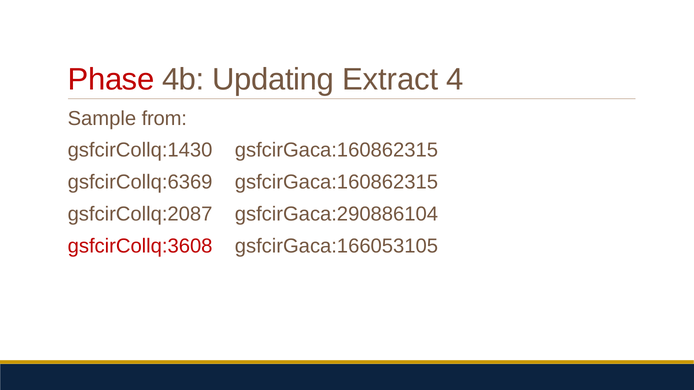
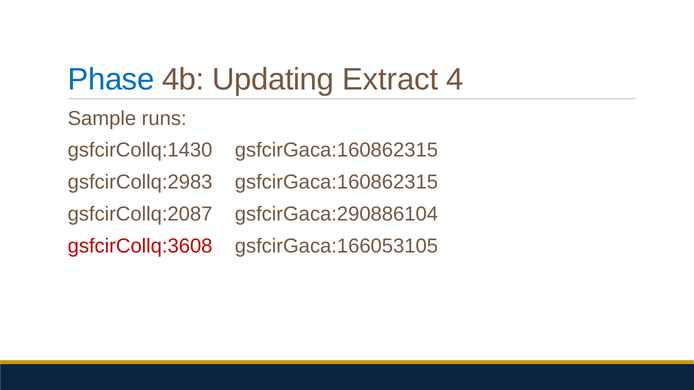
Phase colour: red -> blue (111, 80)
from: from -> runs (164, 118)
gsfcirCollq:6369: gsfcirCollq:6369 -> gsfcirCollq:2983 (140, 182)
